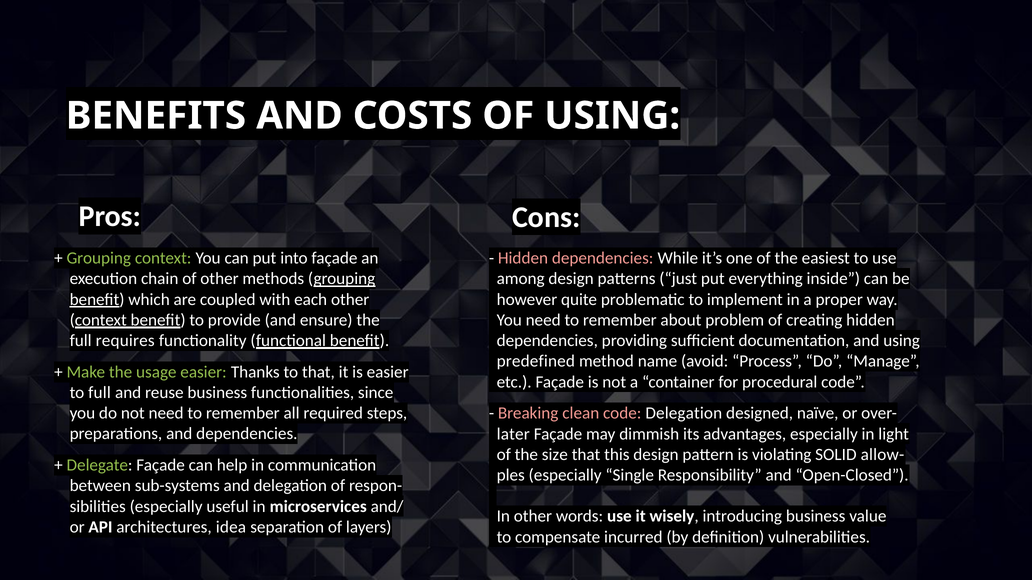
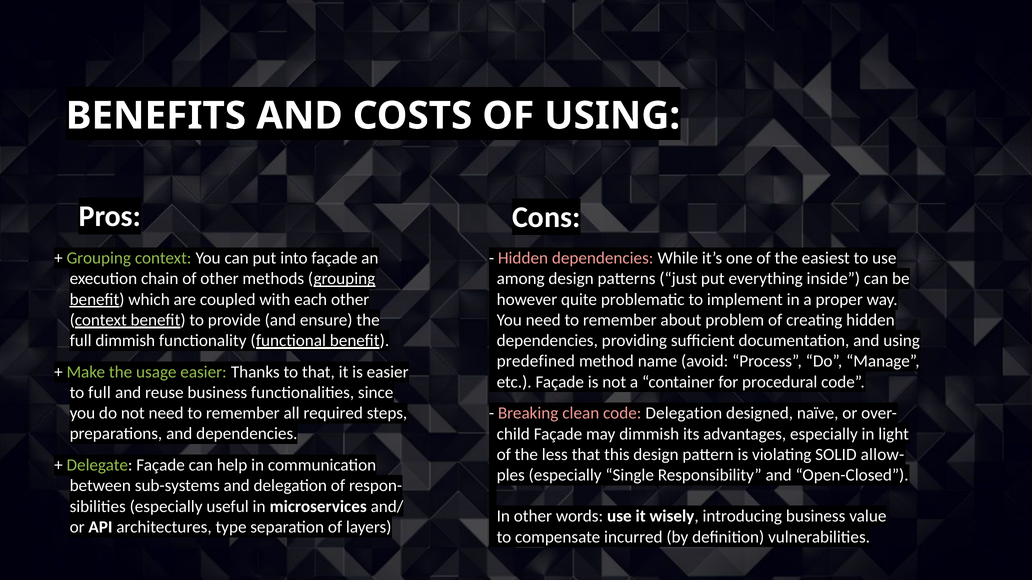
full requires: requires -> dimmish (125, 341)
later: later -> child (513, 434)
size: size -> less (555, 455)
idea: idea -> type (231, 527)
